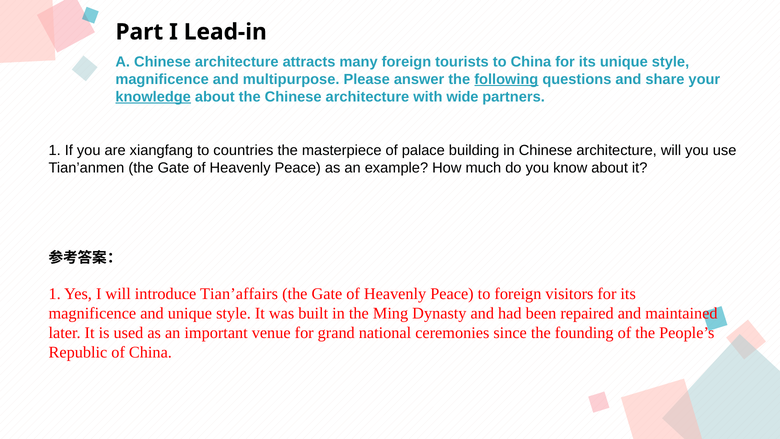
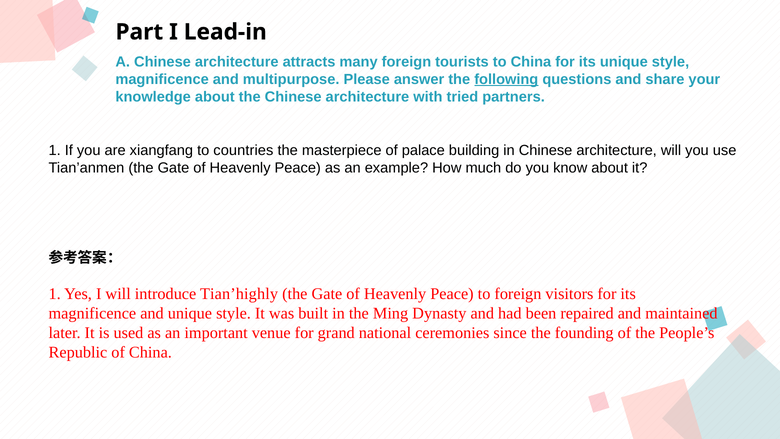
knowledge underline: present -> none (153, 97)
wide: wide -> tried (462, 97)
Tian’affairs: Tian’affairs -> Tian’highly (239, 294)
